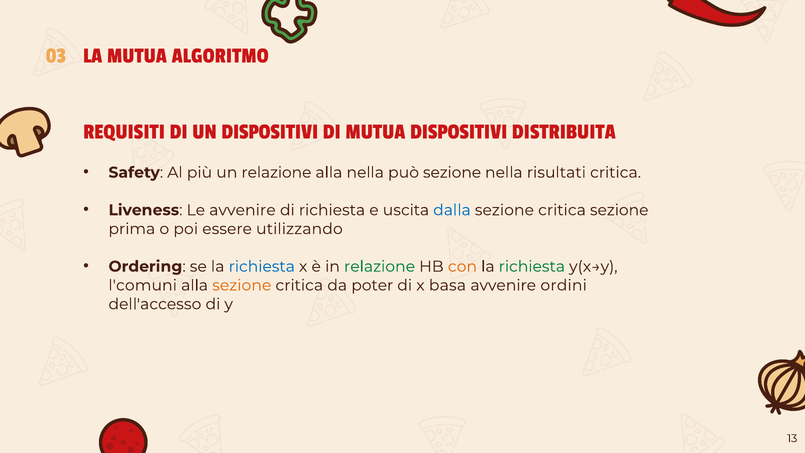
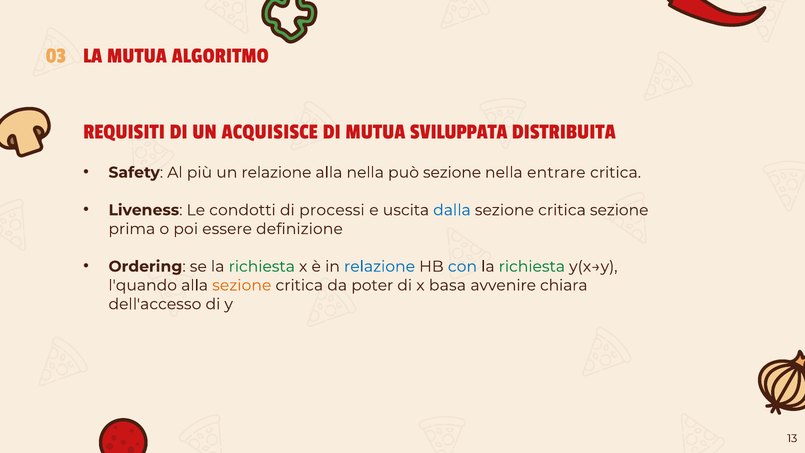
UN DISPOSITIVI: DISPOSITIVI -> ACQUISISCE (270, 131)
MUTUA DISPOSITIVI: DISPOSITIVI -> SVILUPPATA (459, 131)
risultati: risultati -> entrare (556, 172)
Le avvenire: avvenire -> condotti (242, 210)
di richiesta: richiesta -> processi (332, 210)
utilizzando: utilizzando -> definizione (299, 229)
richiesta colour: blue -> green (262, 266)
relazione colour: green -> blue (380, 266)
con colour: orange -> blue (462, 266)
l'comuni: l'comuni -> l'quando (143, 285)
ordini: ordini -> chiara (564, 285)
